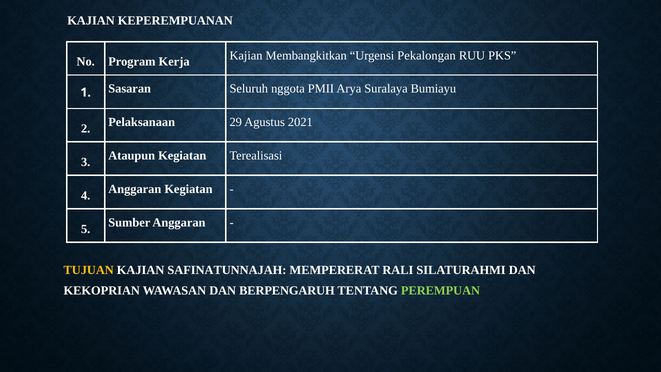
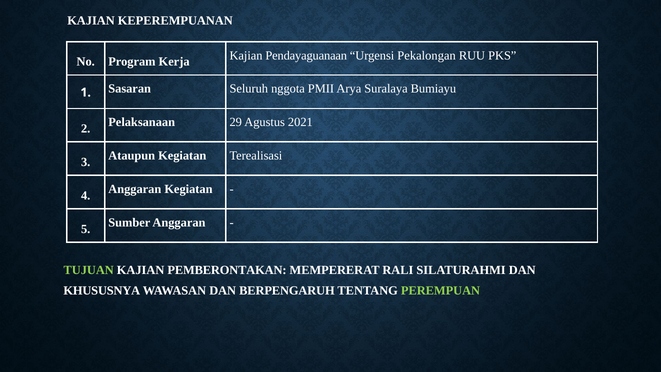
Membangkitkan: Membangkitkan -> Pendayaguanaan (306, 55)
TUJUAN colour: yellow -> light green (89, 270)
SAFINATUNNAJAH: SAFINATUNNAJAH -> PEMBERONTAKAN (227, 270)
KEKOPRIAN: KEKOPRIAN -> KHUSUSNYA (102, 291)
